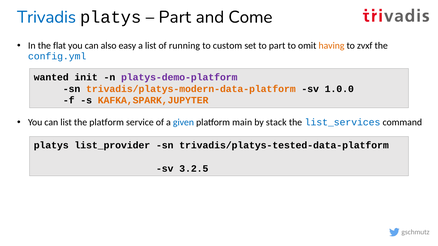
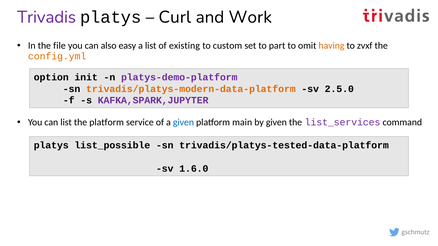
Trivadis colour: blue -> purple (47, 17)
Part: Part -> Curl (175, 17)
Come: Come -> Work (250, 17)
flat: flat -> file (59, 46)
running: running -> existing (184, 46)
config.yml colour: blue -> orange (57, 56)
wanted: wanted -> option (51, 77)
1.0.0: 1.0.0 -> 2.5.0 (339, 89)
KAFKA,SPARK,JUPYTER colour: orange -> purple (153, 101)
by stack: stack -> given (276, 123)
list_services colour: blue -> purple (343, 123)
list_provider: list_provider -> list_possible (112, 145)
3.2.5: 3.2.5 -> 1.6.0 (194, 169)
